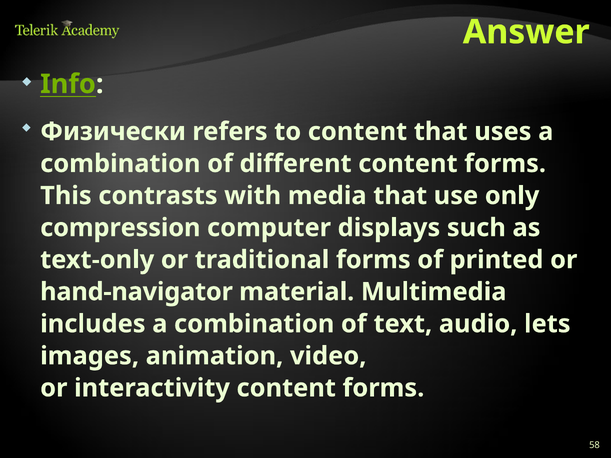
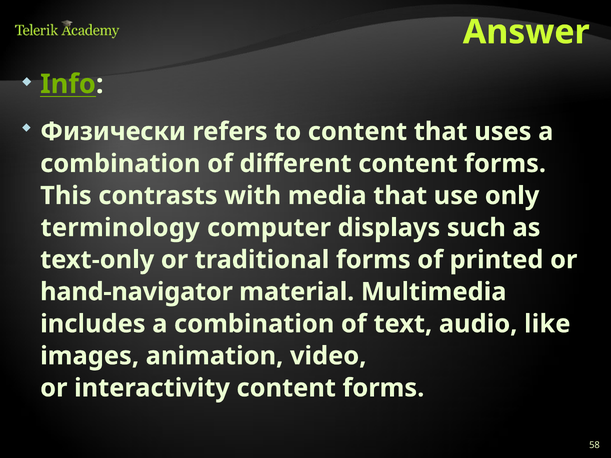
compression: compression -> terminology (120, 228)
lets: lets -> like (547, 324)
